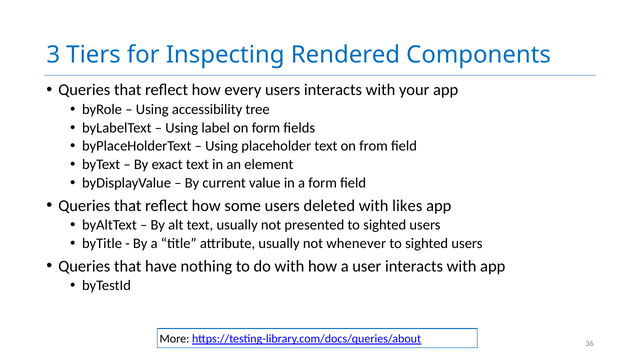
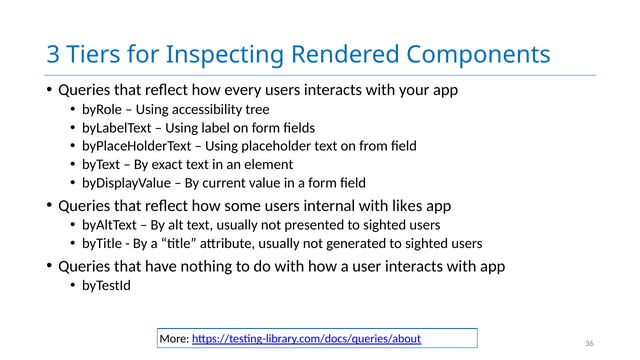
deleted: deleted -> internal (329, 206)
whenever: whenever -> generated (356, 243)
